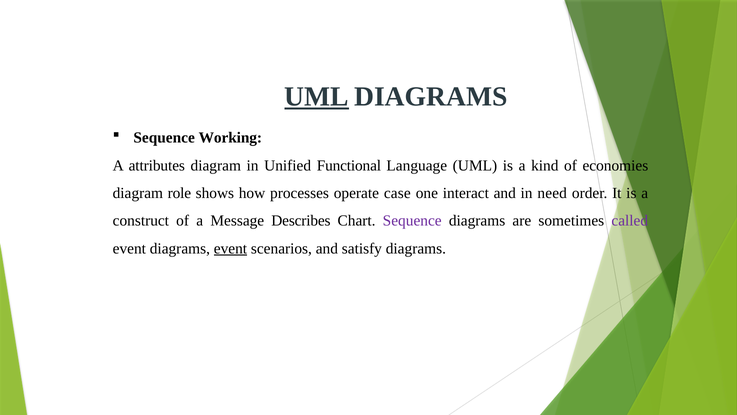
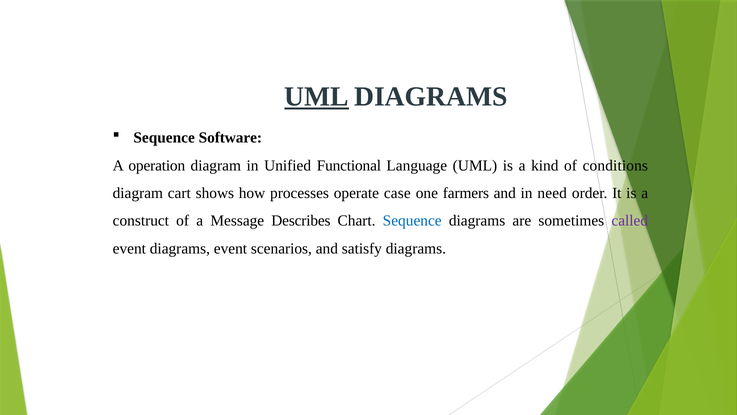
Working: Working -> Software (230, 138)
attributes: attributes -> operation (157, 165)
economies: economies -> conditions (615, 165)
role: role -> cart (179, 193)
interact: interact -> farmers (466, 193)
Sequence colour: purple -> blue (412, 221)
event underline: present -> none (230, 248)
